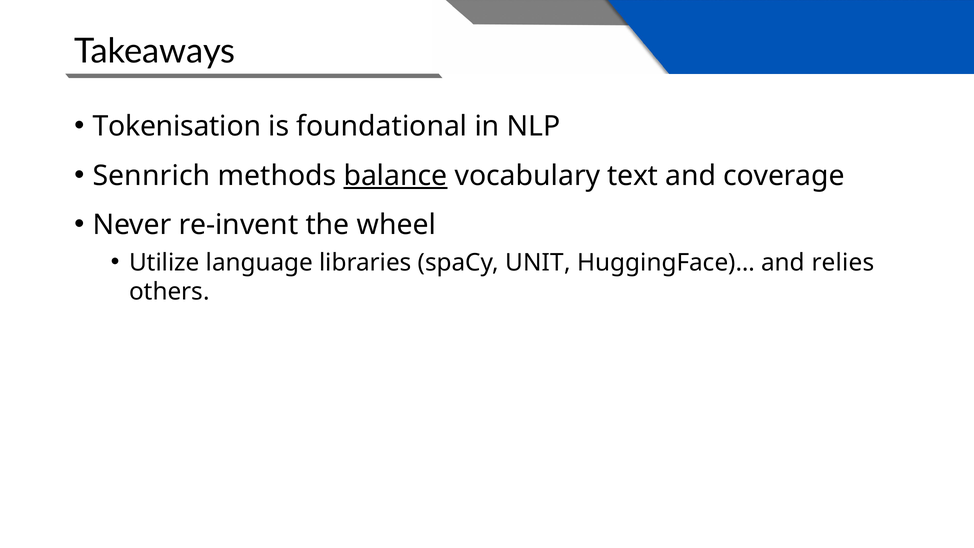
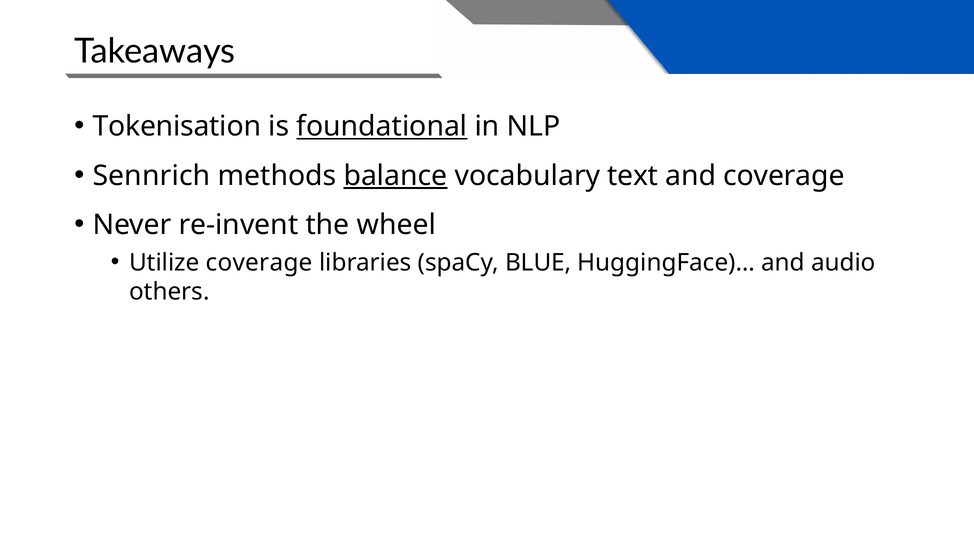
foundational underline: none -> present (382, 126)
Utilize language: language -> coverage (259, 262)
UNIT: UNIT -> BLUE (538, 262)
relies: relies -> audio (843, 262)
